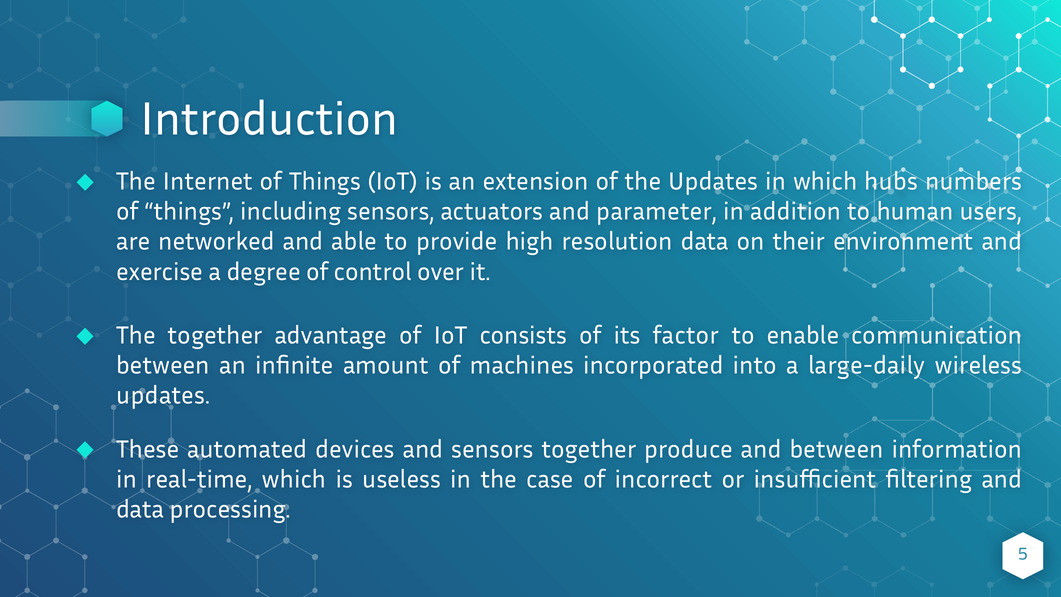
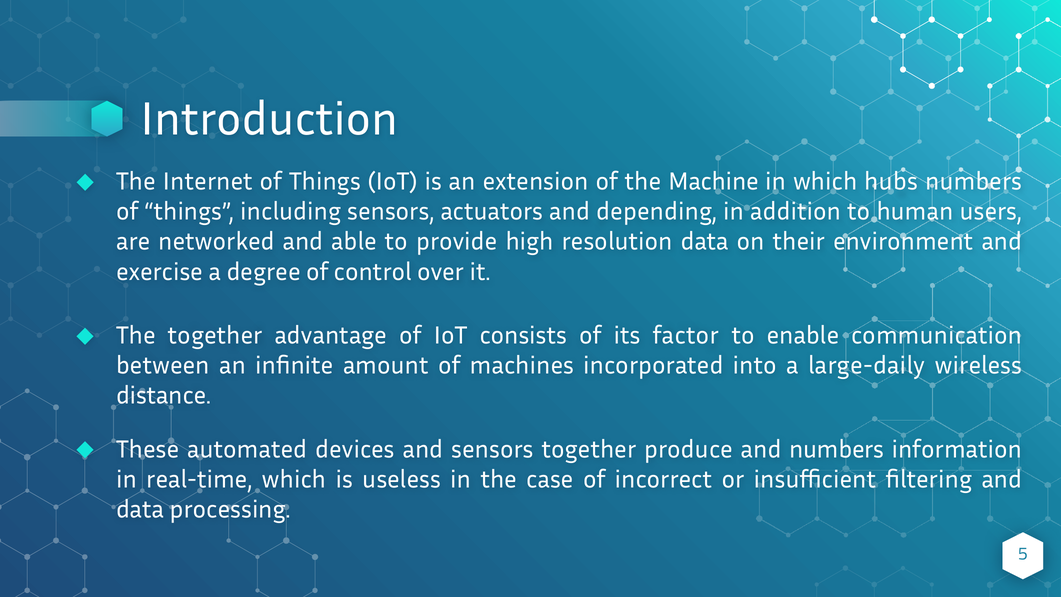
the Updates: Updates -> Machine (713, 181)
parameter: parameter -> depending (657, 212)
updates: updates -> distance (164, 396)
and between: between -> numbers (837, 449)
